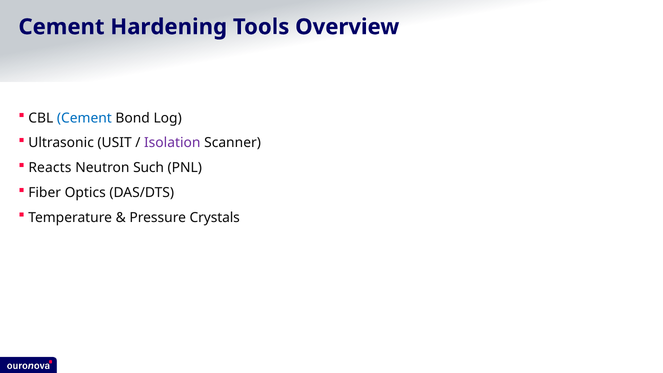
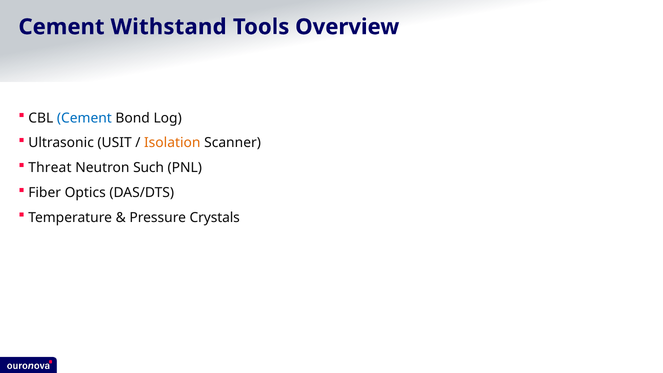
Hardening: Hardening -> Withstand (169, 27)
Isolation colour: purple -> orange (172, 143)
Reacts: Reacts -> Threat (50, 168)
